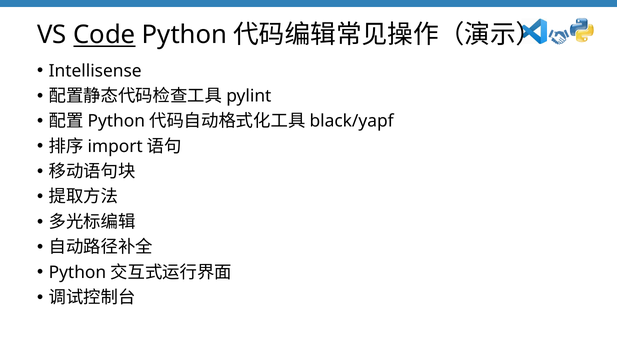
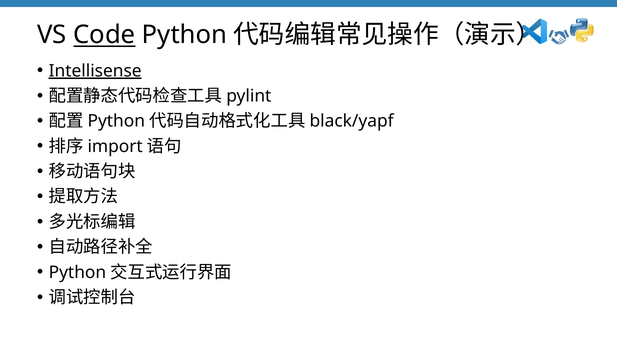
Intellisense underline: none -> present (95, 71)
